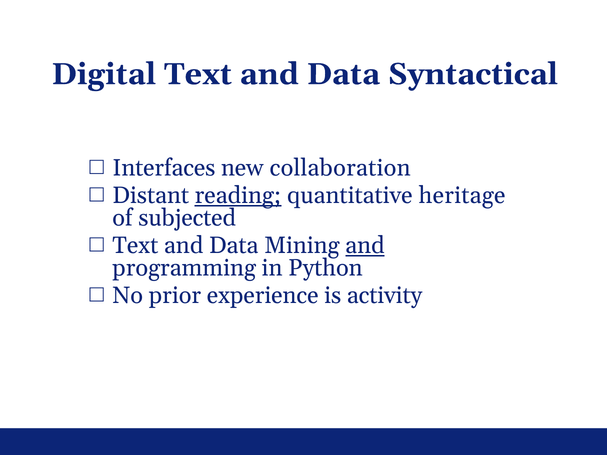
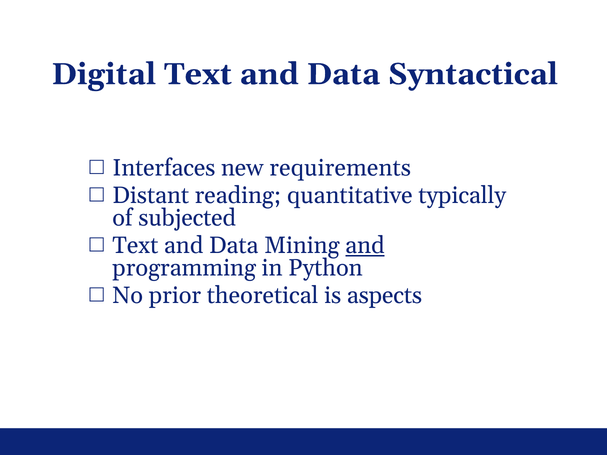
collaboration: collaboration -> requirements (340, 168)
reading underline: present -> none (238, 196)
heritage: heritage -> typically (462, 196)
experience: experience -> theoretical (263, 296)
activity: activity -> aspects (385, 296)
